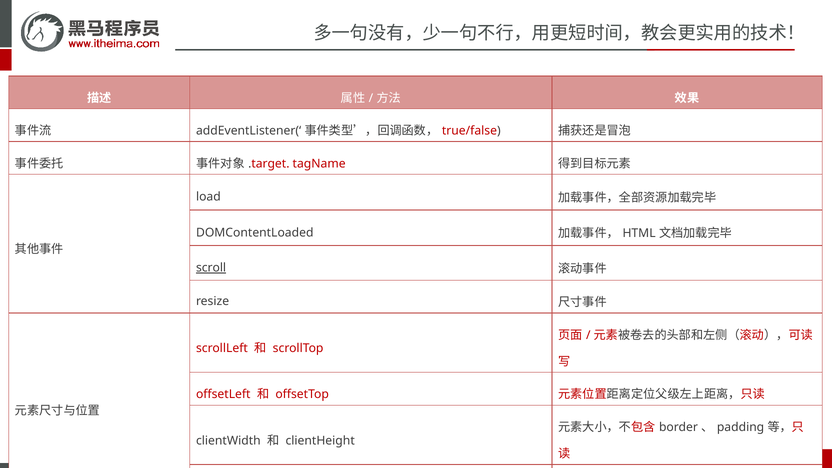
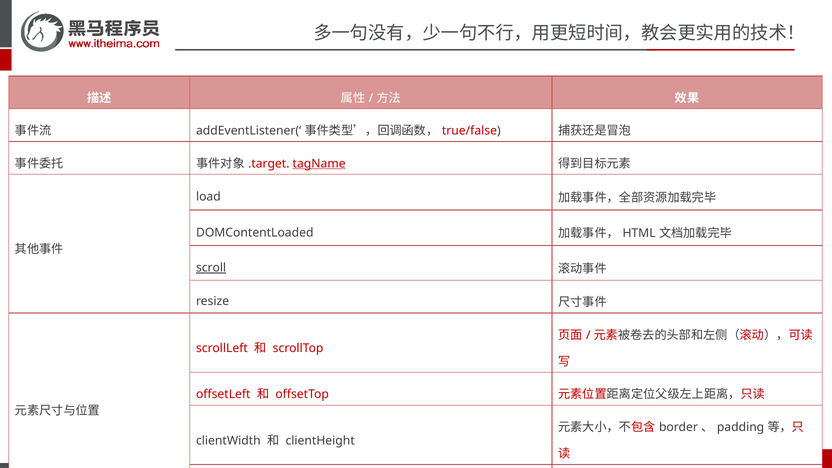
tagName underline: none -> present (319, 164)
